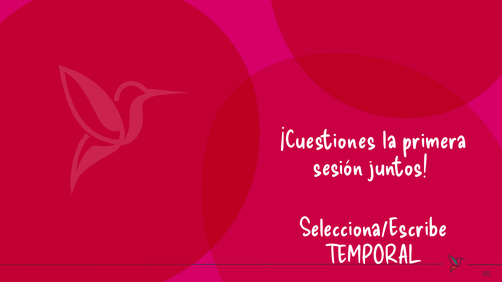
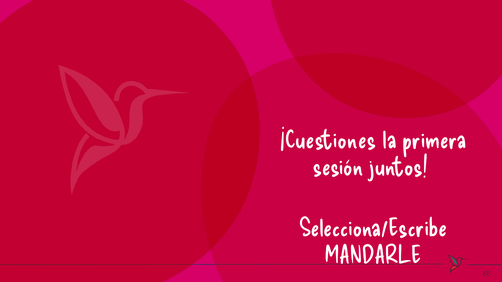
TEMPORAL: TEMPORAL -> MANDARLE (373, 256)
